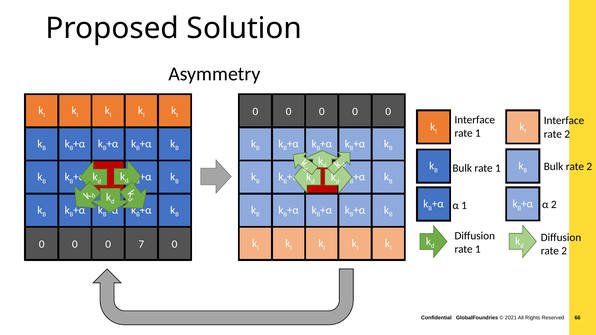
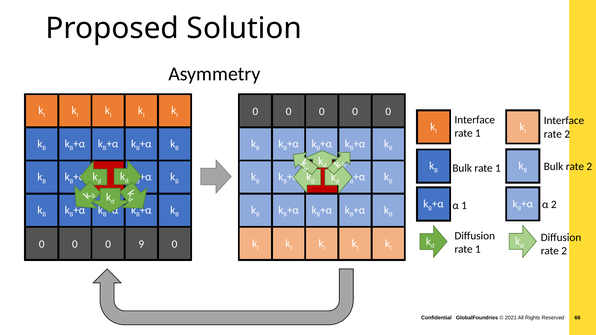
7: 7 -> 9 (141, 244)
